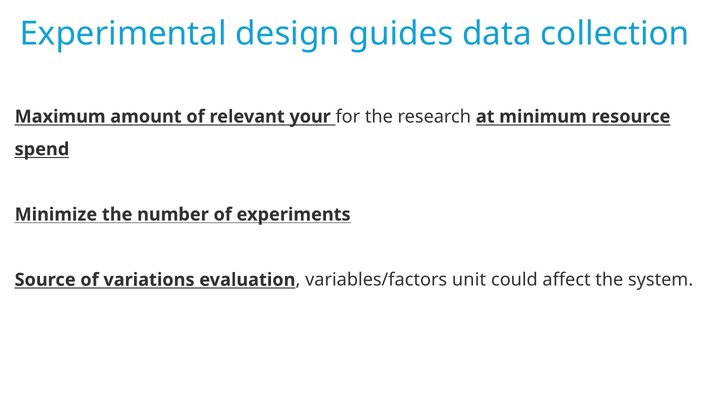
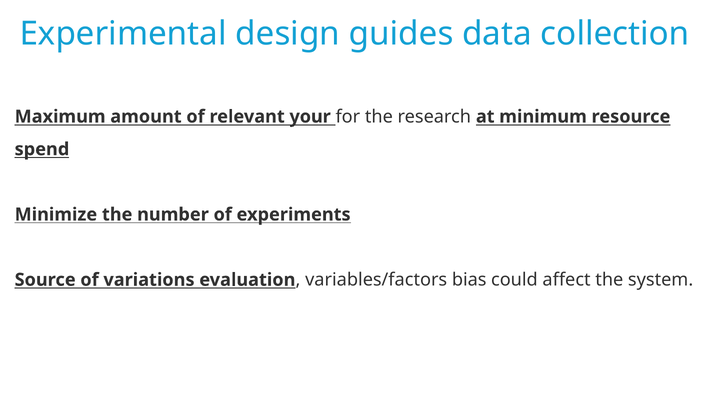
unit: unit -> bias (469, 280)
